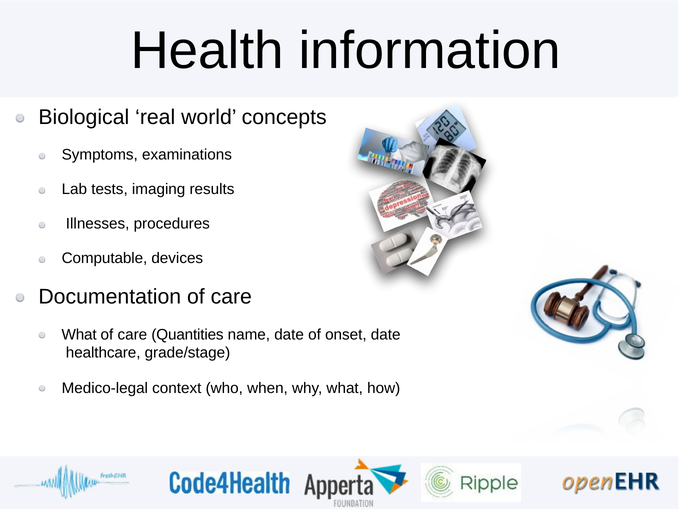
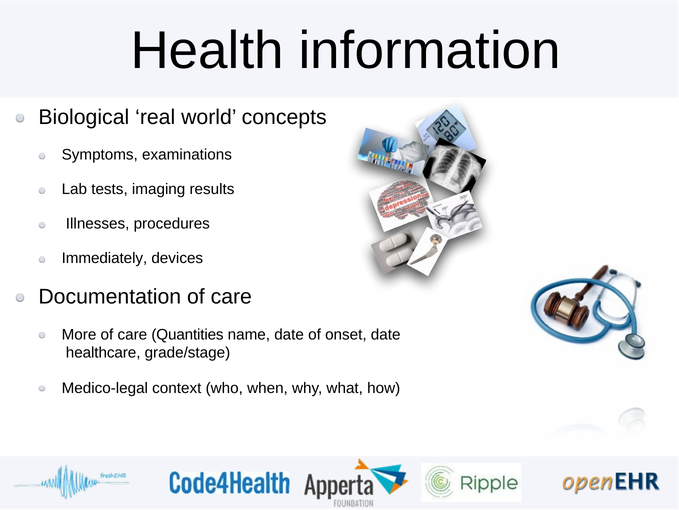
Computable: Computable -> Immediately (104, 258)
What: What -> More (79, 334)
